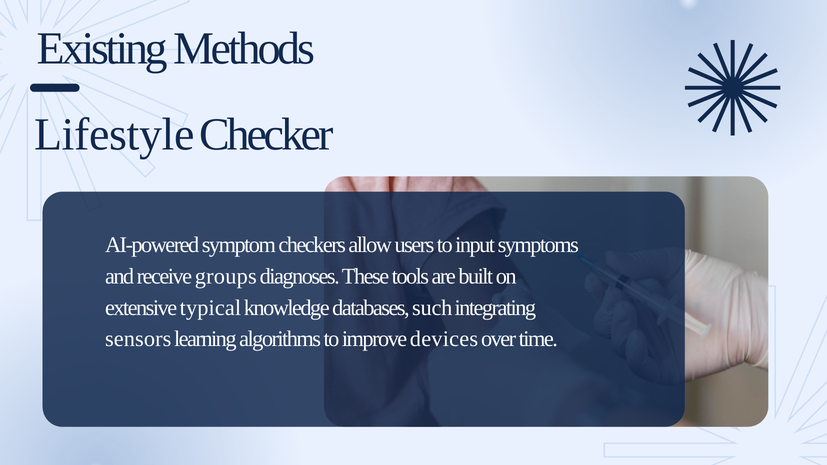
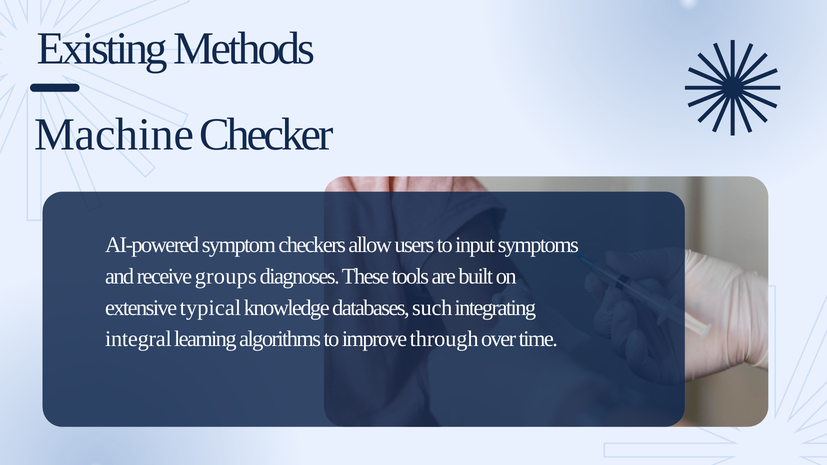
Lifestyle: Lifestyle -> Machine (114, 135)
sensors: sensors -> integral (138, 339)
devices: devices -> through (444, 339)
